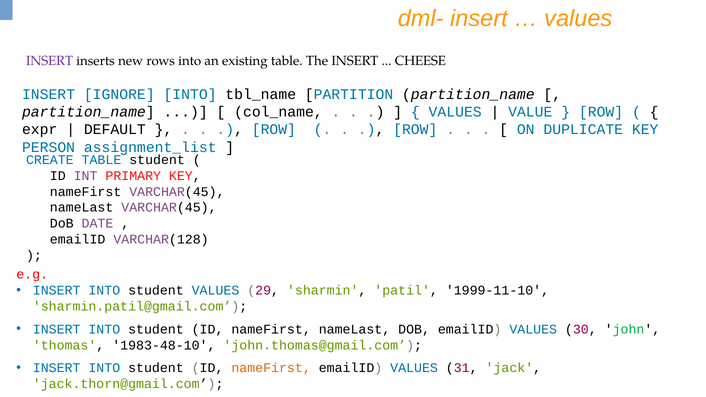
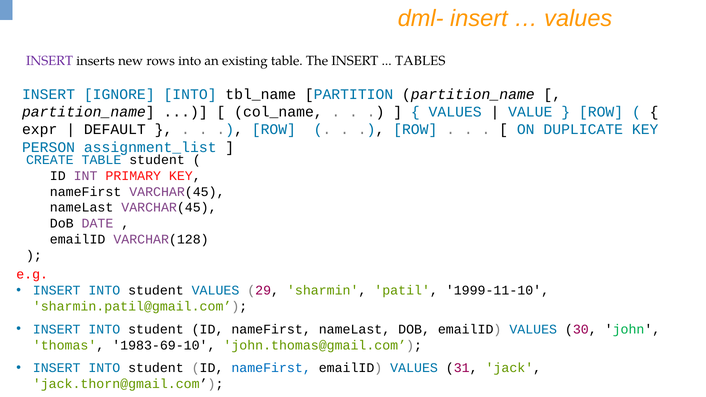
CHEESE: CHEESE -> TABLES (420, 61)
1983-48-10: 1983-48-10 -> 1983-69-10 (164, 345)
nameFirst colour: orange -> blue (271, 368)
